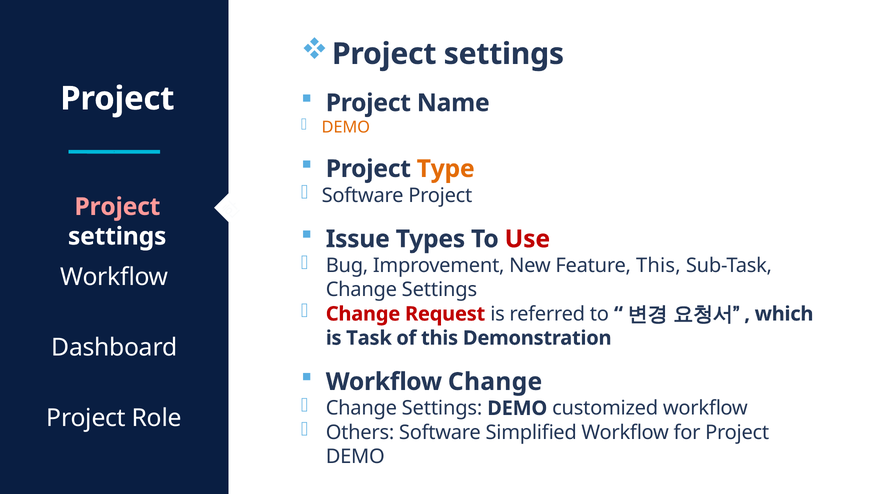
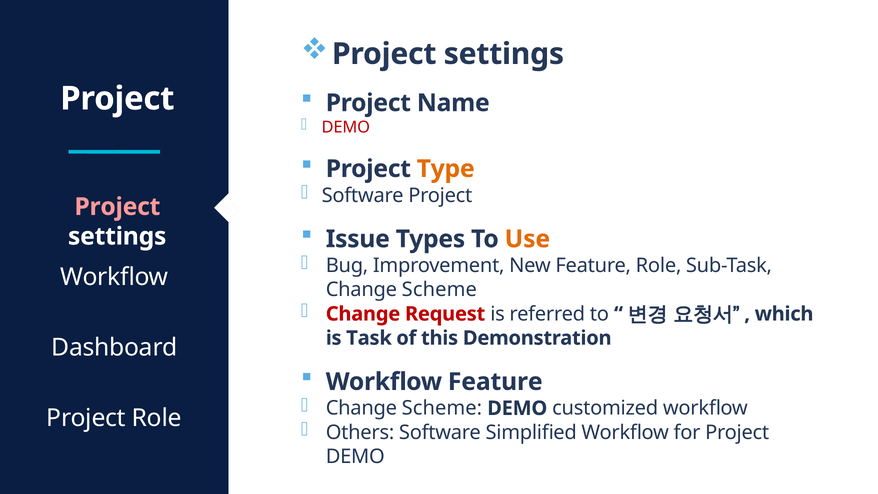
DEMO colour: orange -> red (346, 127)
Use colour: red -> orange (527, 239)
Feature This: This -> Role (659, 266)
Settings: Settings -> Scheme (439, 290)
Workflow Change: Change -> Feature (495, 382)
Settings: Settings -> Scheme (442, 408)
